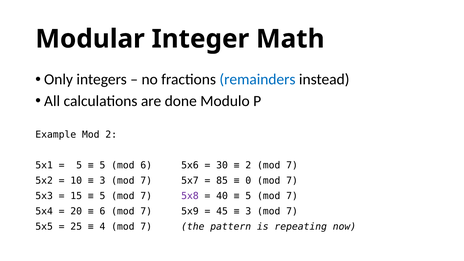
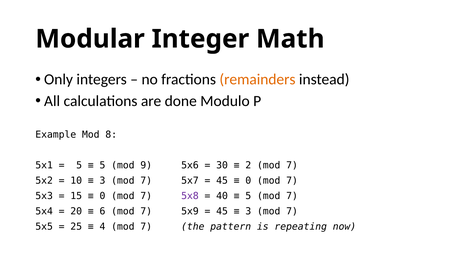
remainders colour: blue -> orange (257, 79)
Mod 2: 2 -> 8 (111, 135)
mod 6: 6 -> 9 (146, 165)
85: 85 -> 45 (222, 181)
5: 5 -> 0 (102, 196)
